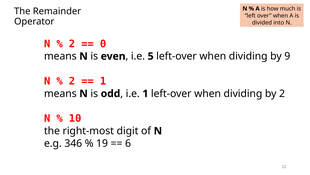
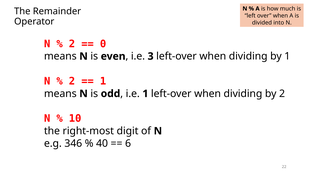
5: 5 -> 3 (151, 56)
by 9: 9 -> 1 (287, 56)
19: 19 -> 40 (102, 143)
